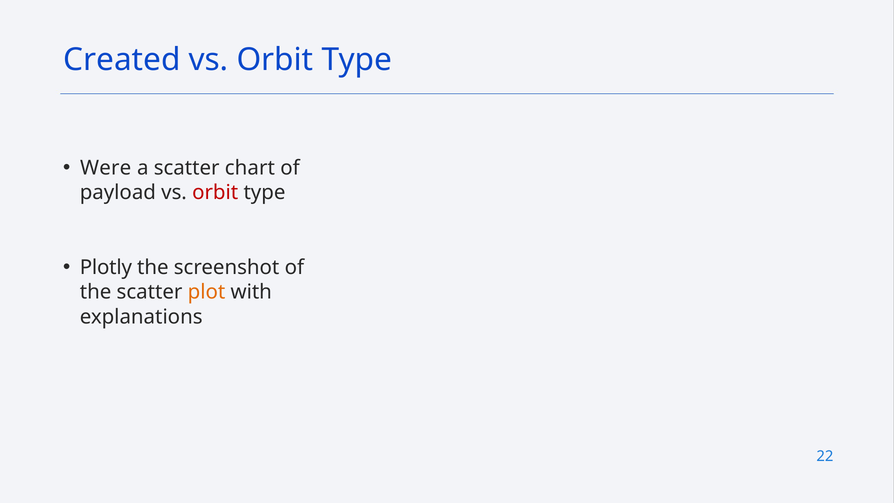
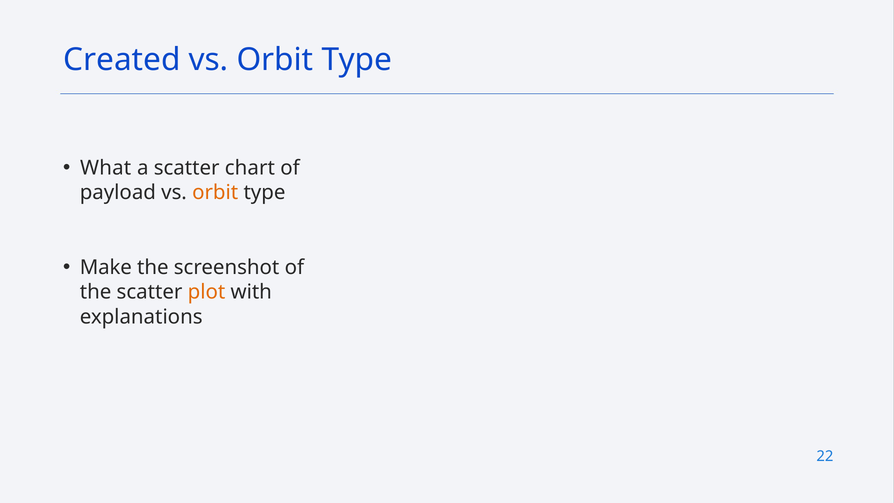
Were: Were -> What (106, 168)
orbit colour: red -> orange (215, 192)
Plotly: Plotly -> Make (106, 268)
